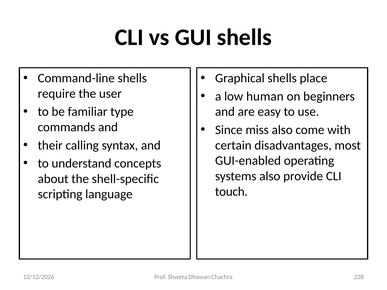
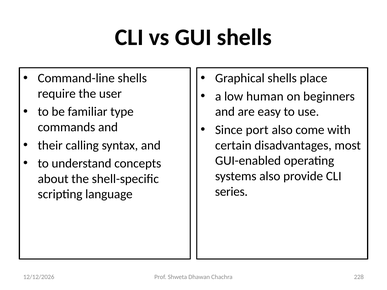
miss: miss -> port (257, 130)
touch: touch -> series (231, 192)
